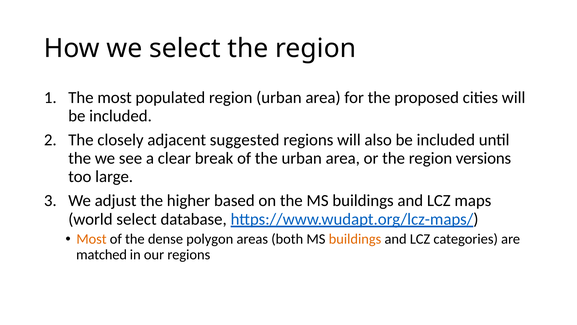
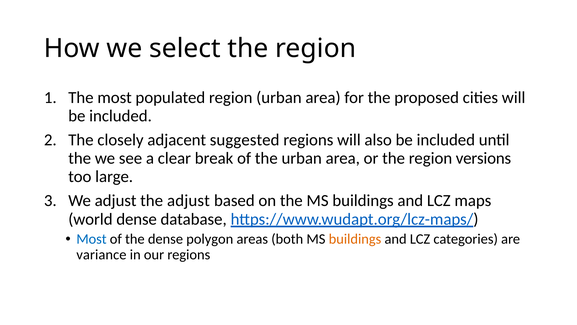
the higher: higher -> adjust (188, 200)
world select: select -> dense (137, 219)
Most colour: orange -> blue (91, 239)
matched: matched -> variance (101, 254)
